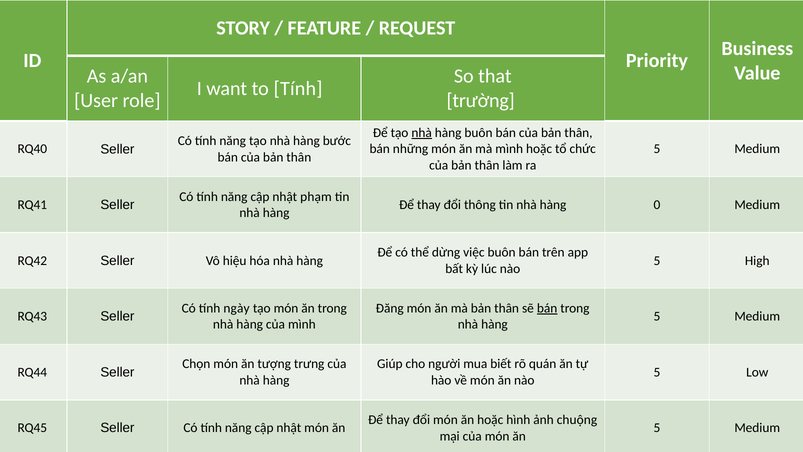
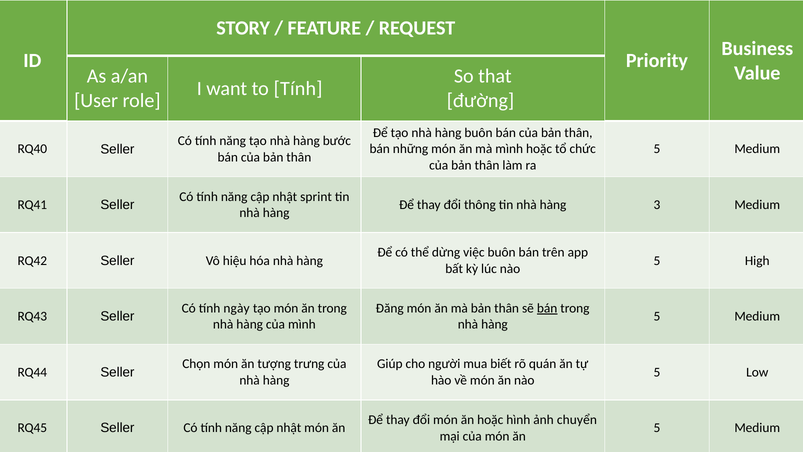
trường: trường -> đường (480, 101)
nhà underline: present -> none (422, 133)
phạm: phạm -> sprint (316, 197)
0: 0 -> 3 (657, 205)
chuộng: chuộng -> chuyển (577, 419)
